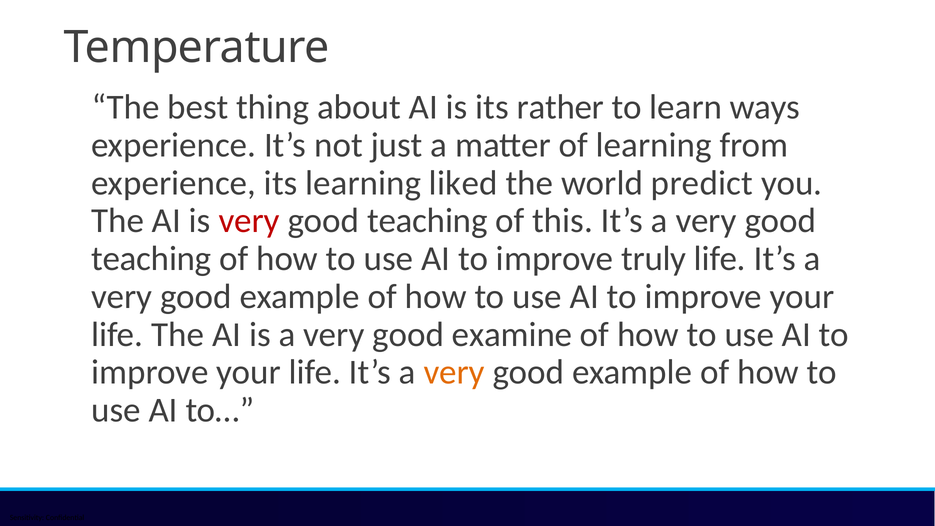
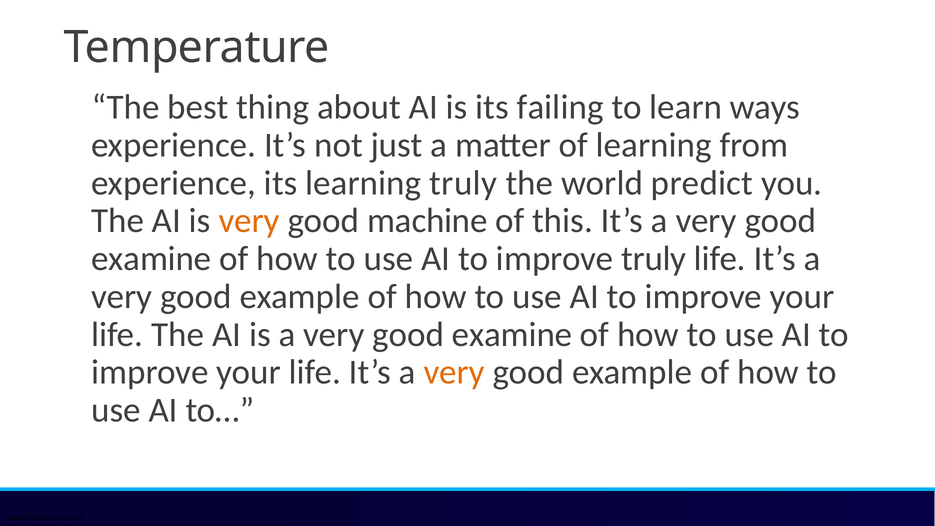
rather: rather -> failing (560, 107)
learning liked: liked -> truly (463, 183)
very colour: red -> orange (249, 221)
teaching: teaching -> machine (427, 221)
teaching: teaching -> examine (151, 259)
